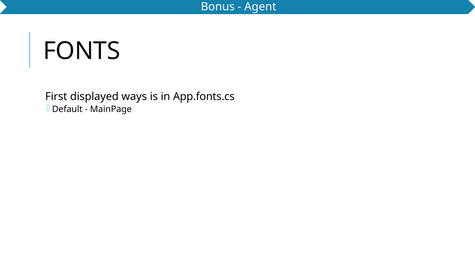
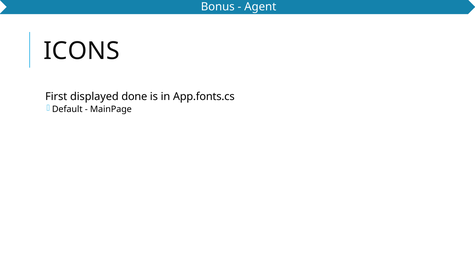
FONTS: FONTS -> ICONS (82, 51)
ways: ways -> done (134, 97)
